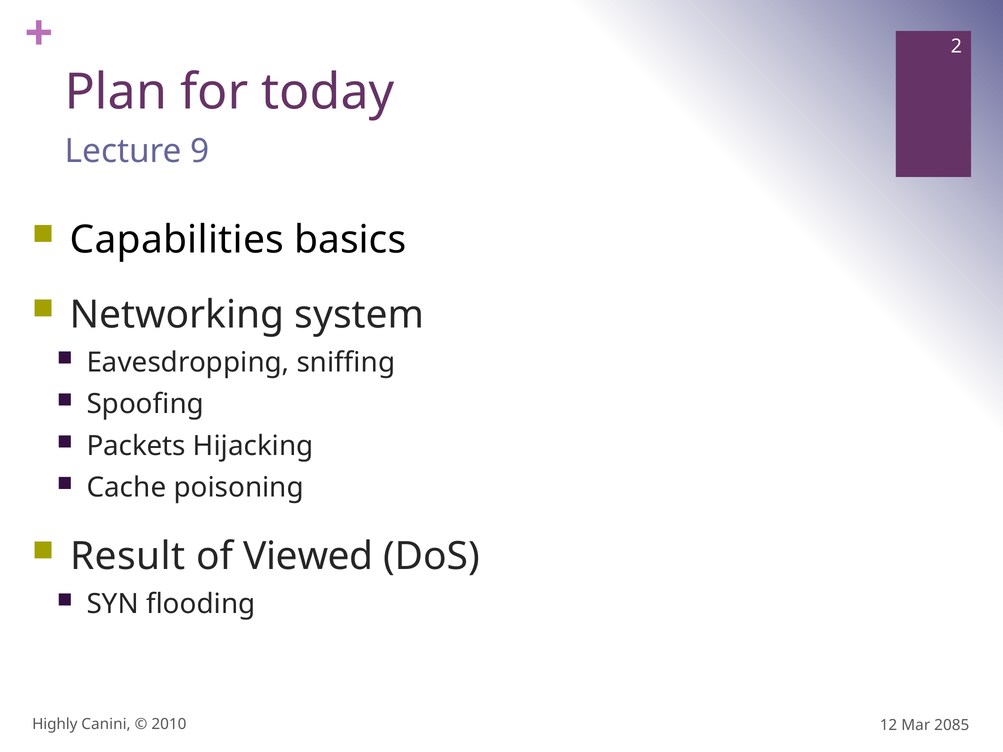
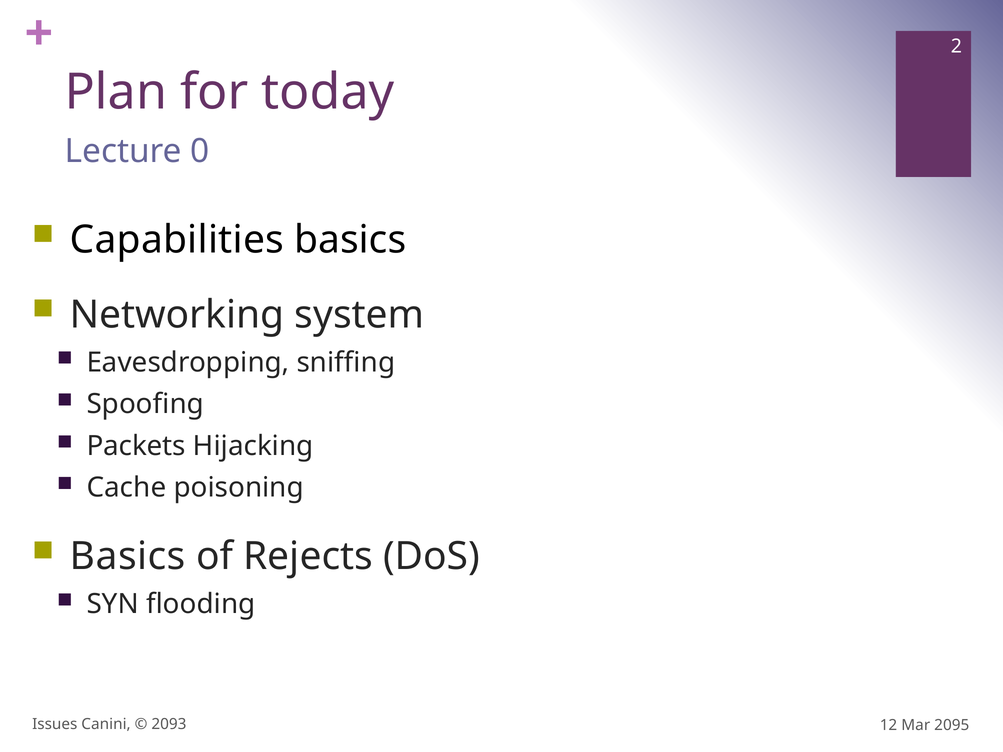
9: 9 -> 0 (200, 151)
Result: Result -> Basics (128, 557)
Viewed: Viewed -> Rejects (308, 557)
Highly: Highly -> Issues (55, 724)
2010: 2010 -> 2093 (169, 724)
2085: 2085 -> 2095 (952, 726)
